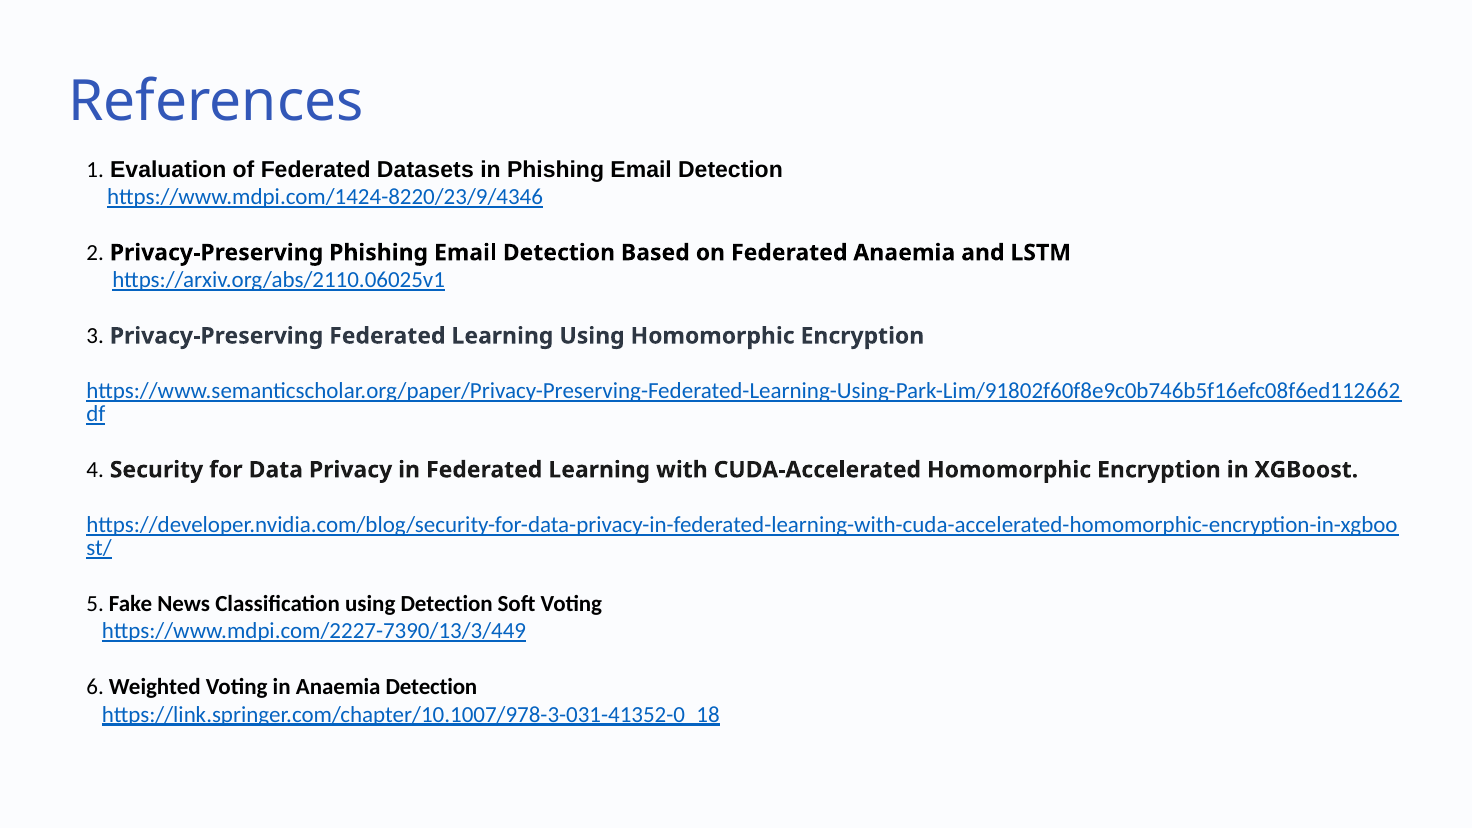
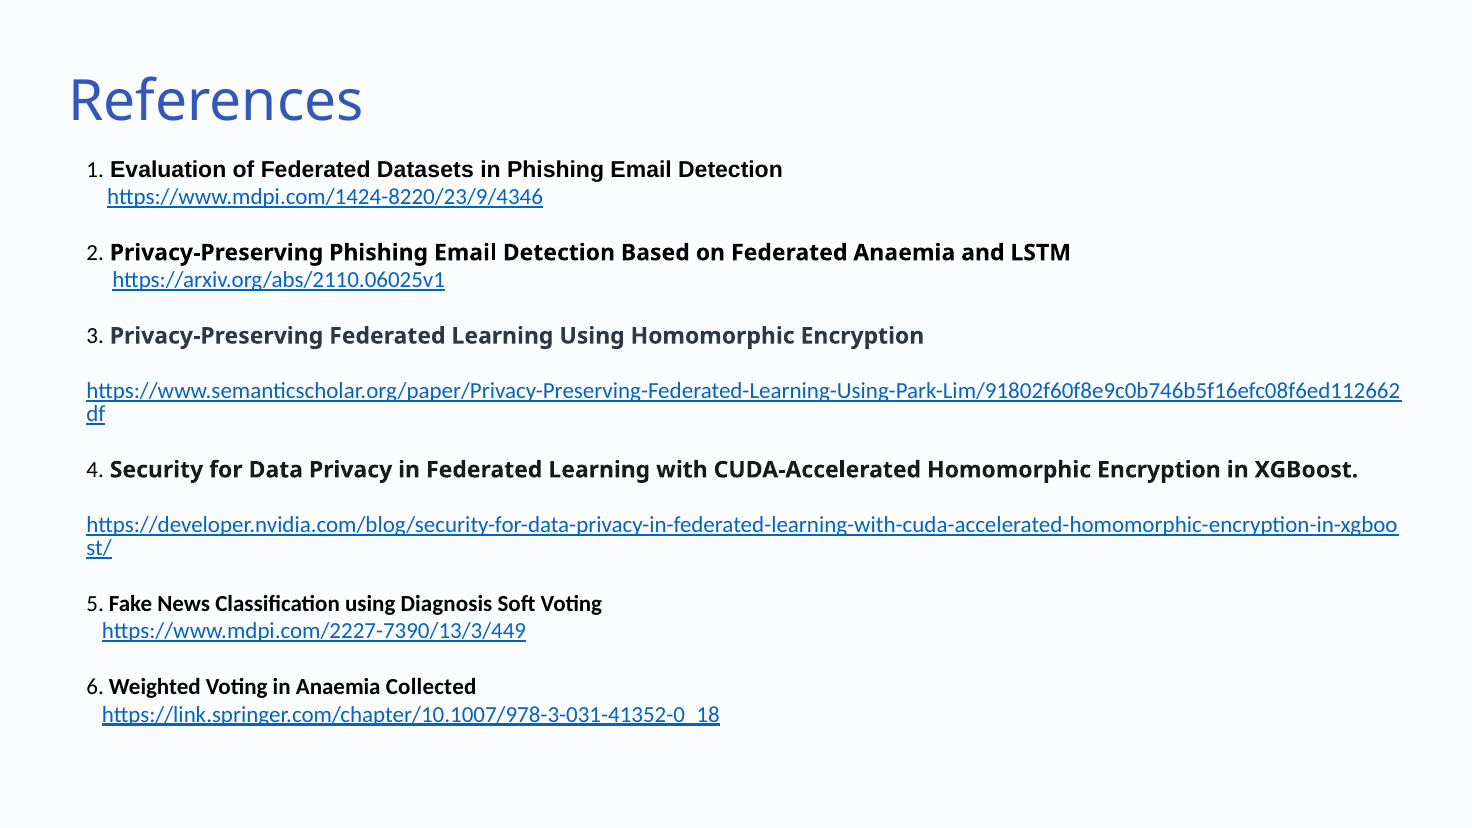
using Detection: Detection -> Diagnosis (447, 604)
Anaemia Detection: Detection -> Collected (431, 687)
